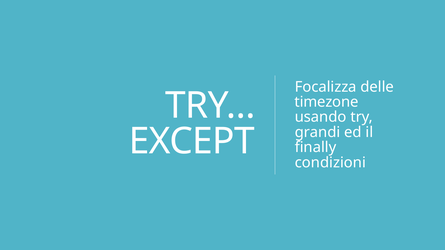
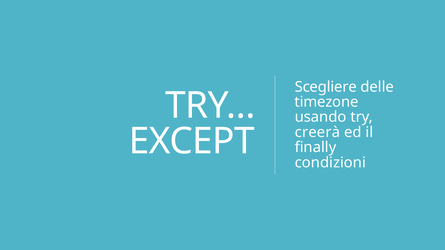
Focalizza: Focalizza -> Scegliere (326, 87)
grandi: grandi -> creerà (317, 132)
